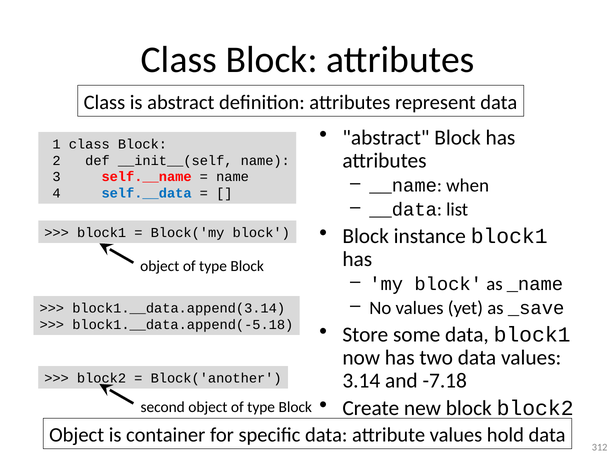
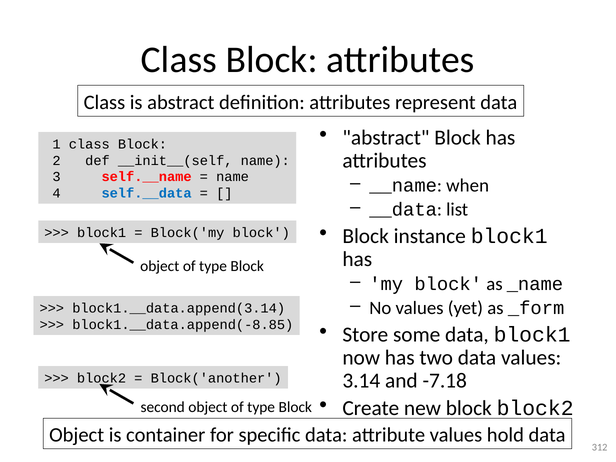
_save: _save -> _form (536, 308)
block1.__data.append(-5.18: block1.__data.append(-5.18 -> block1.__data.append(-8.85 (183, 325)
